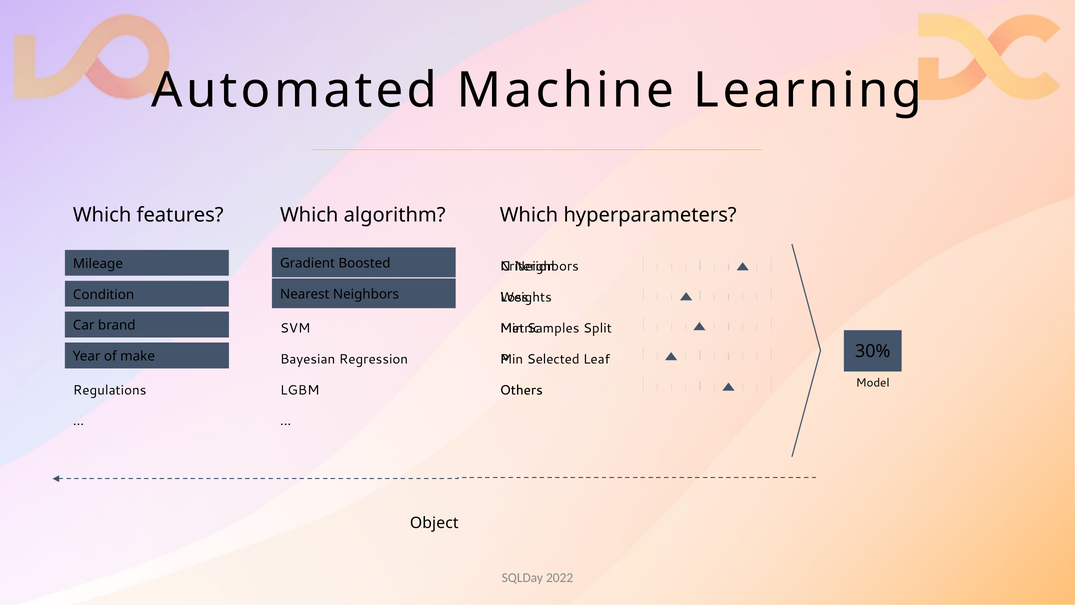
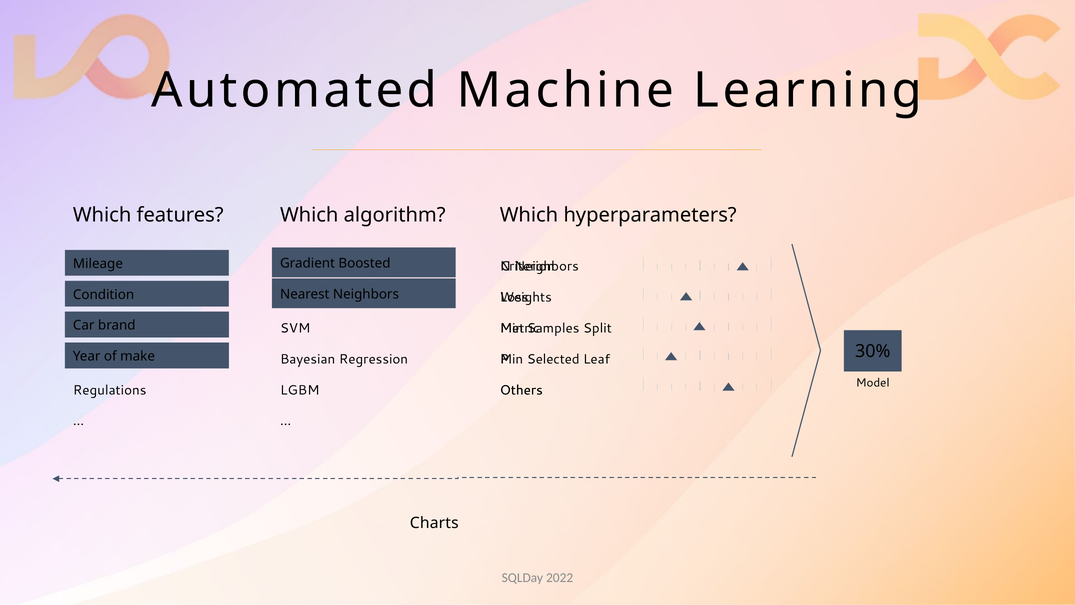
Object: Object -> Charts (434, 523)
